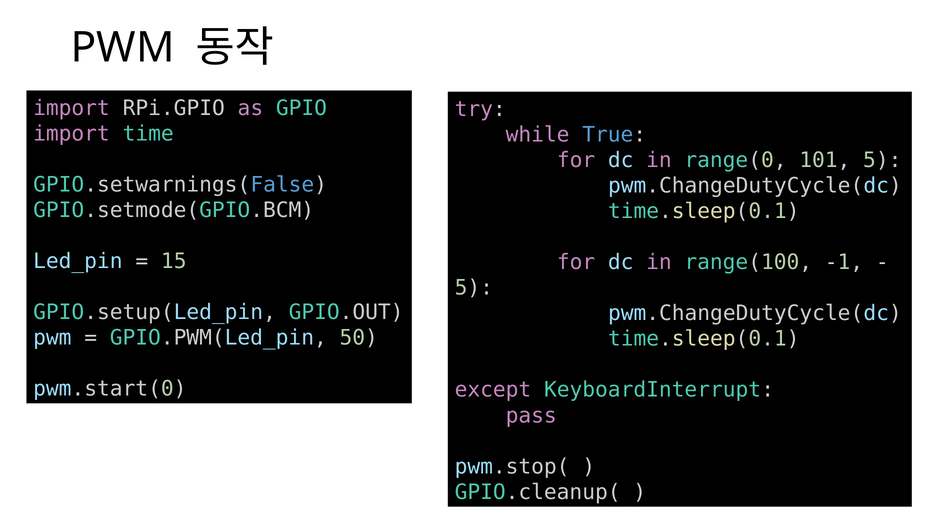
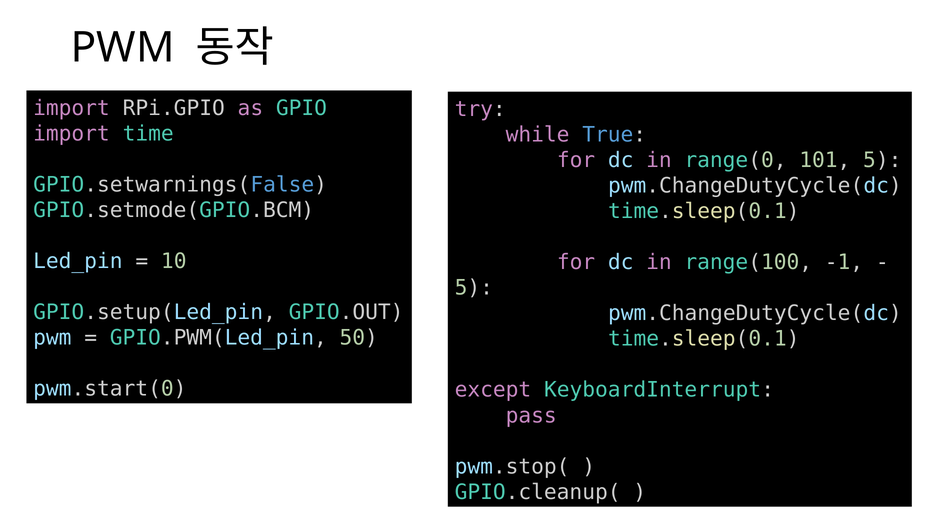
15: 15 -> 10 (174, 261)
